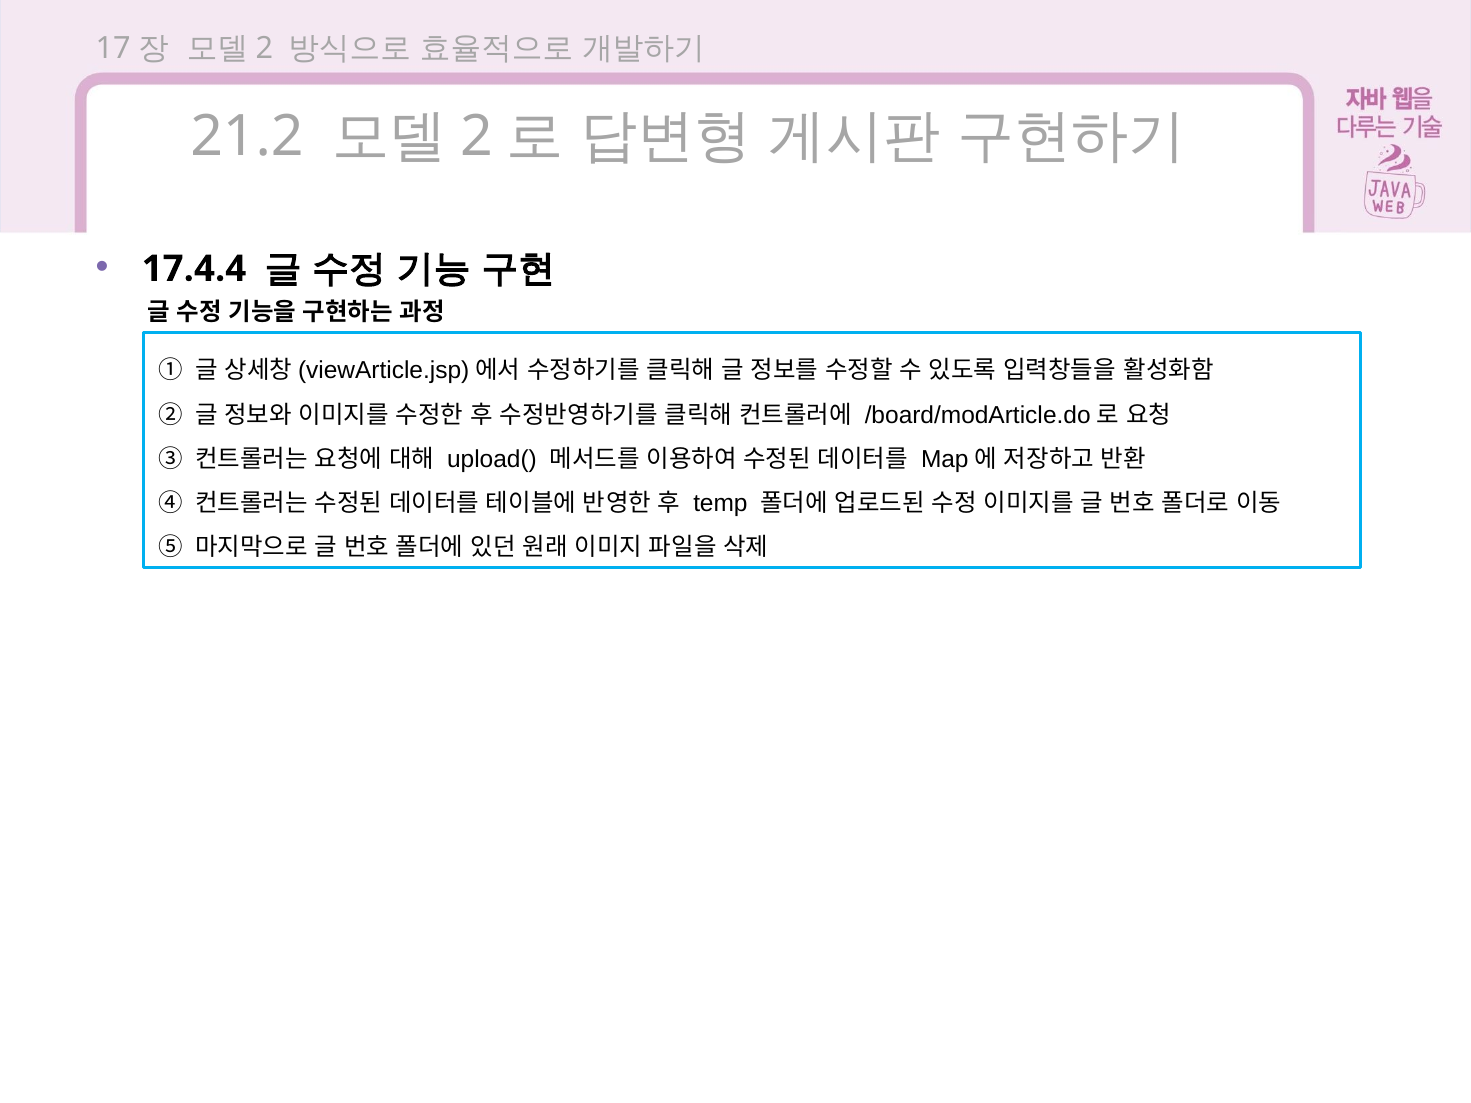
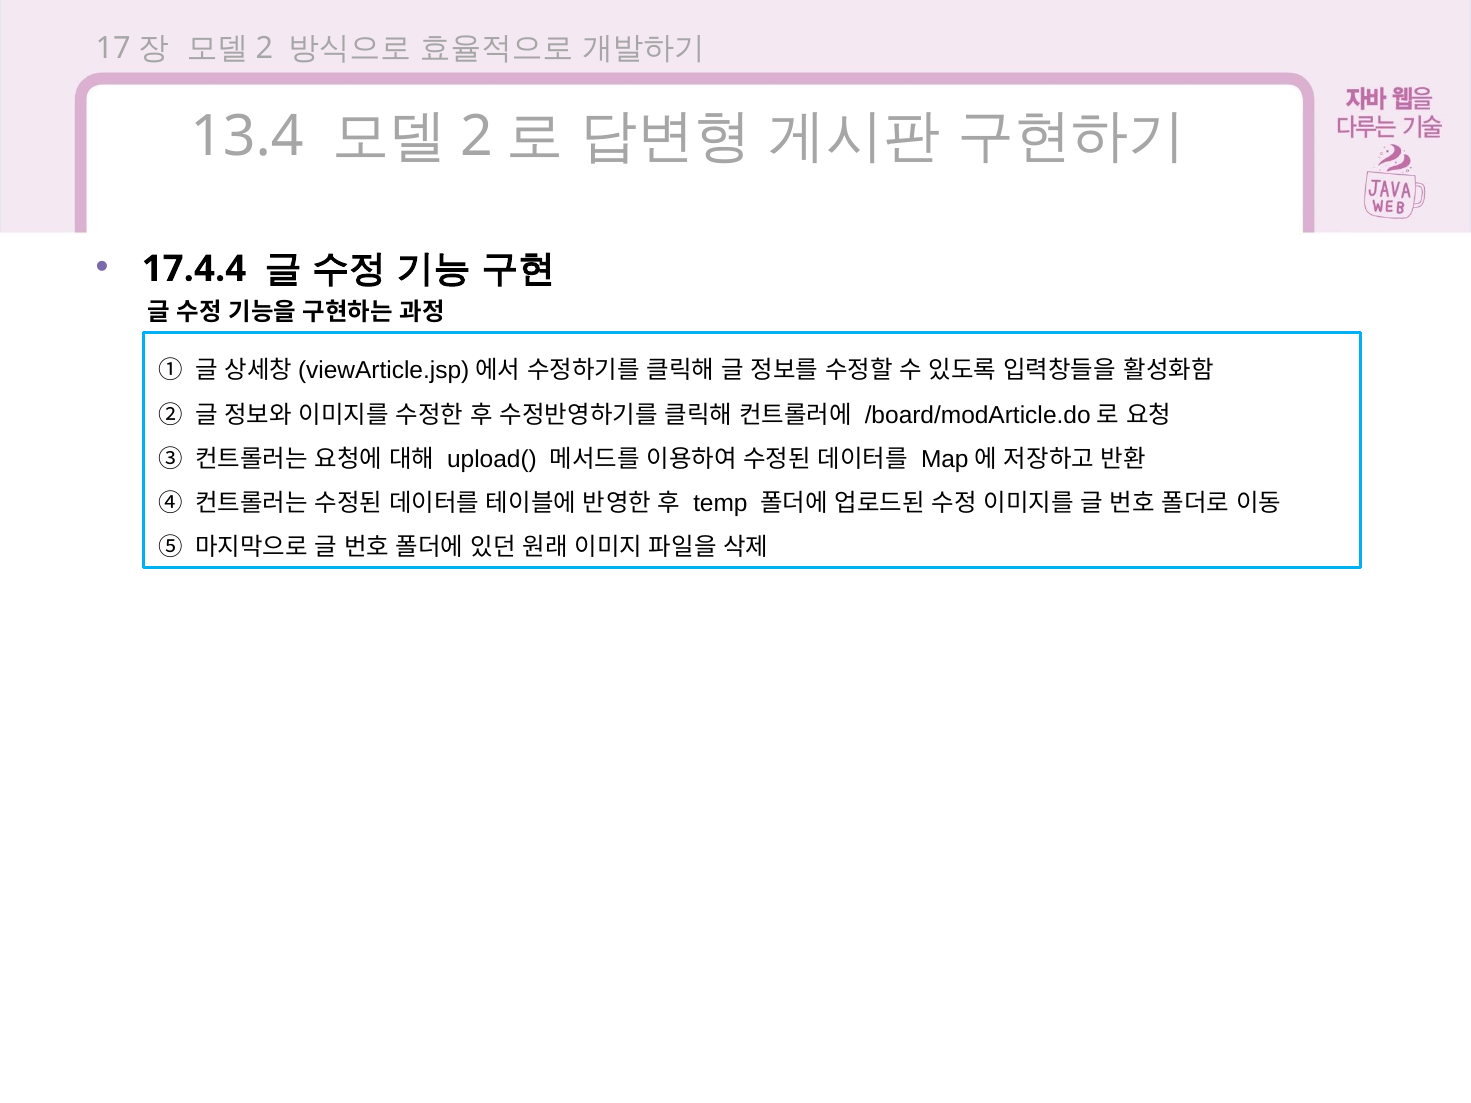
21.2: 21.2 -> 13.4 (247, 137)
